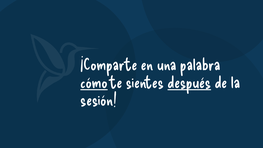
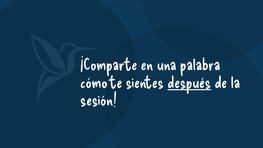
cómo underline: present -> none (94, 83)
